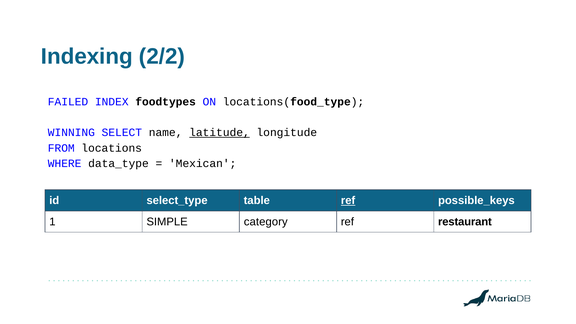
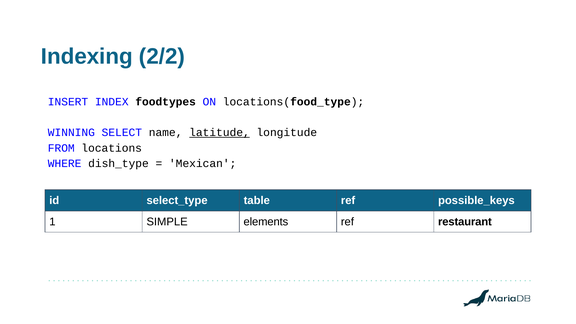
FAILED: FAILED -> INSERT (68, 102)
data_type: data_type -> dish_type (118, 164)
ref underline: present -> none (348, 201)
category: category -> elements (266, 222)
